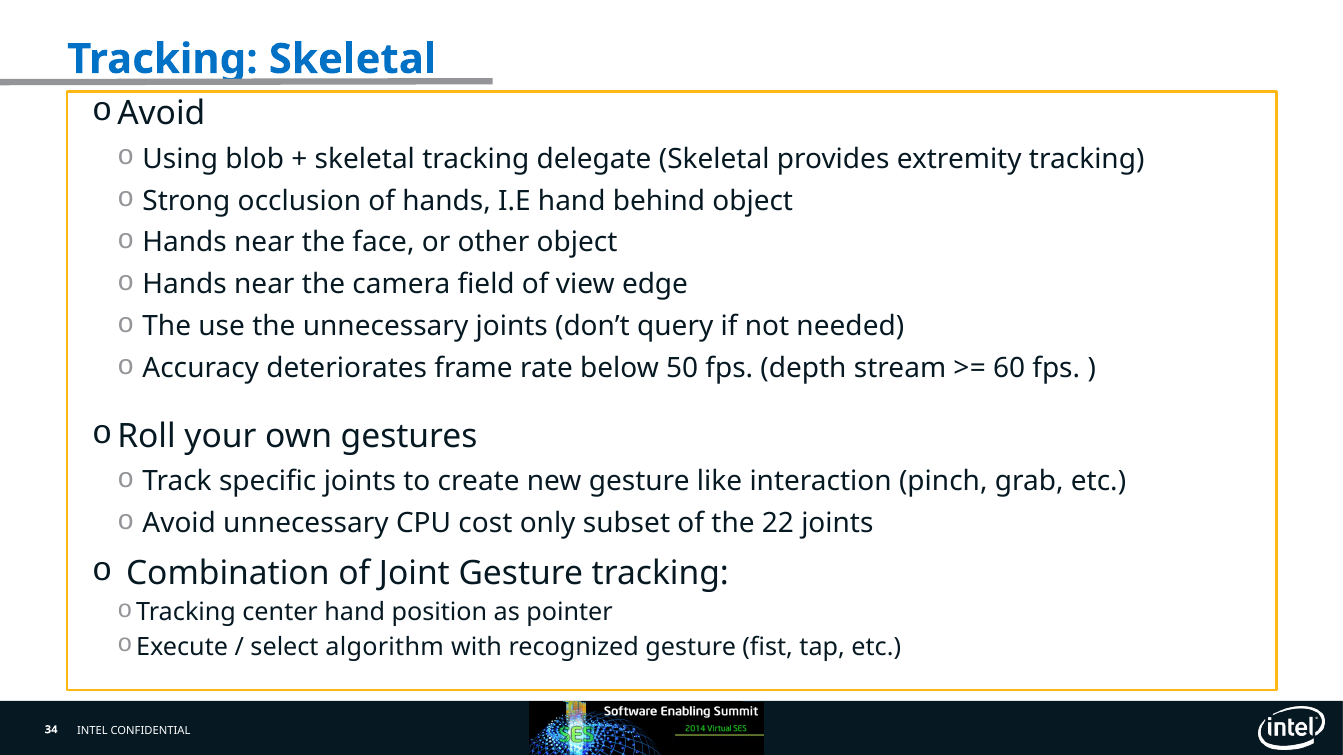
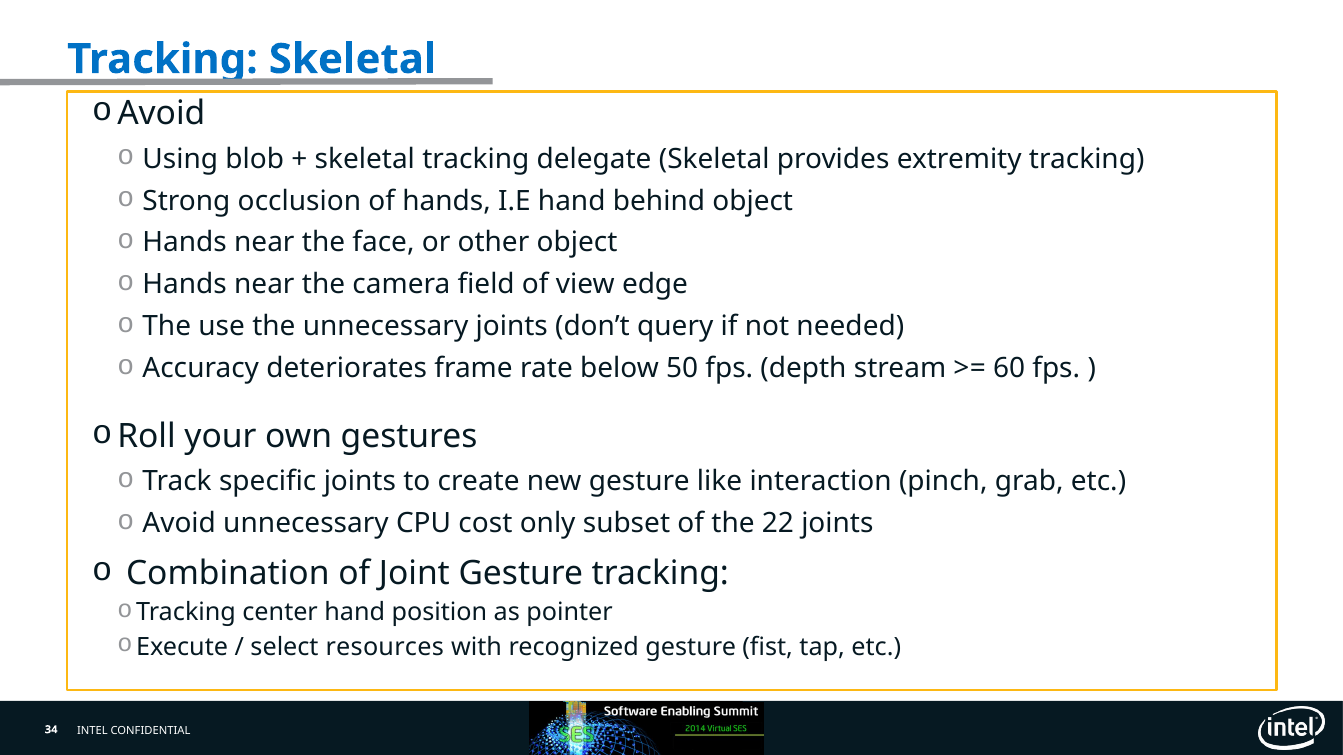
algorithm: algorithm -> resources (385, 647)
